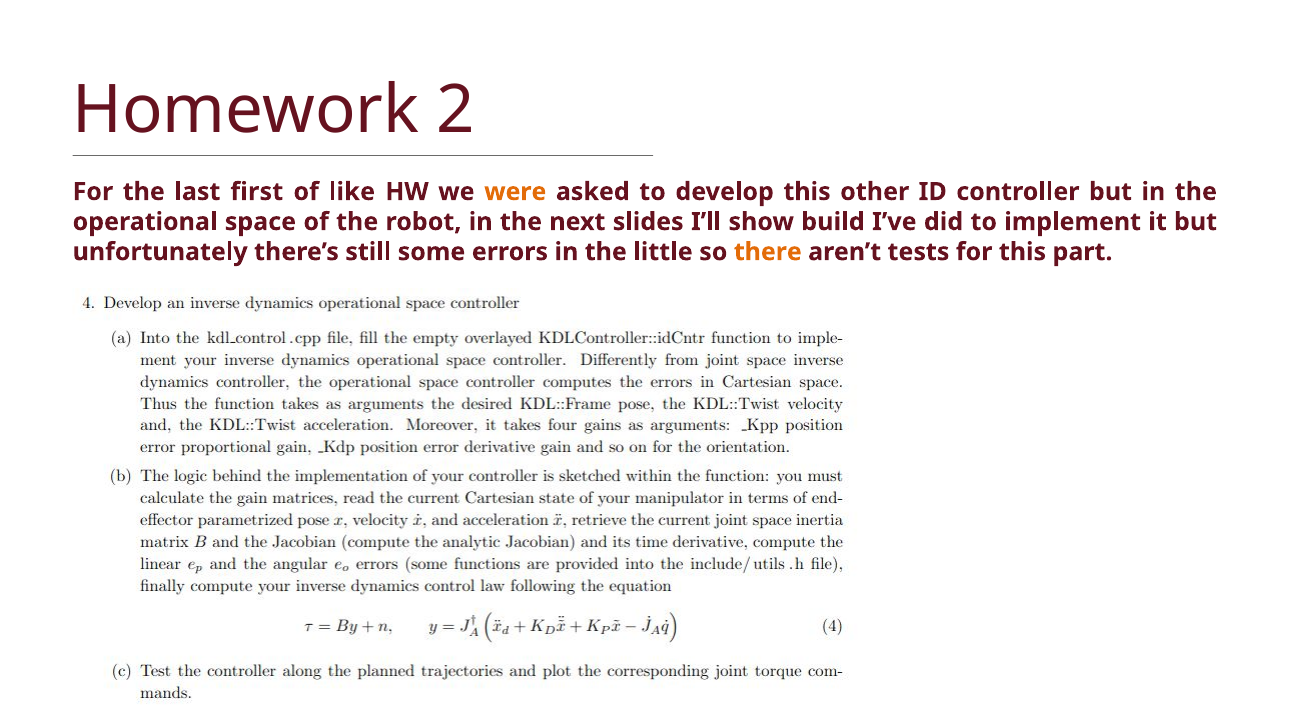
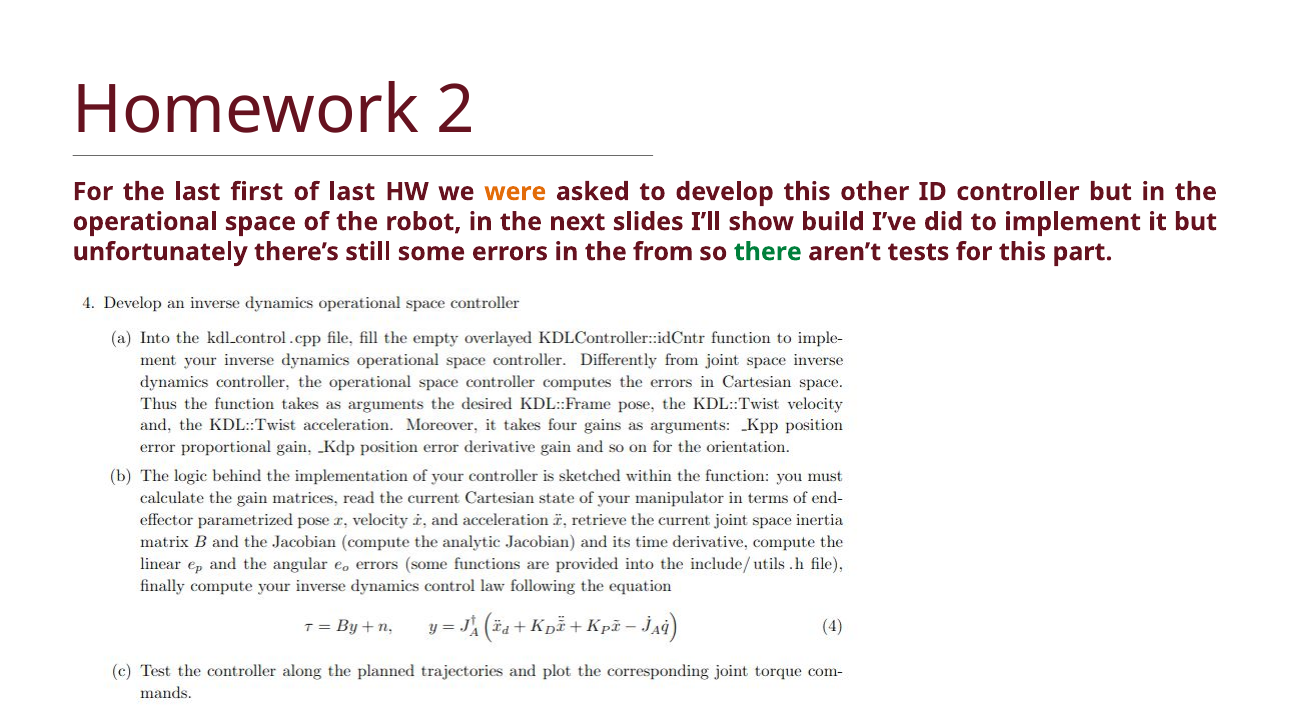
of like: like -> last (352, 192)
little: little -> from (663, 252)
there colour: orange -> green (768, 252)
